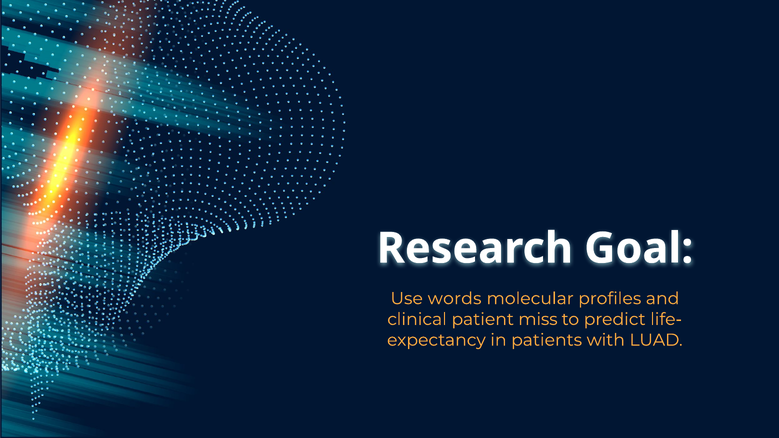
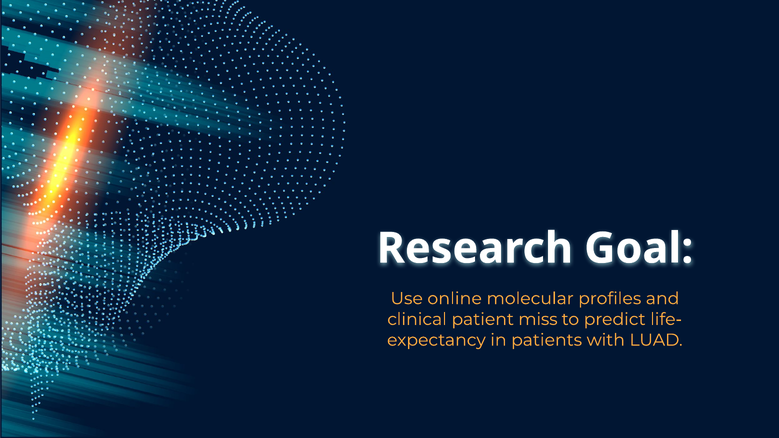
words: words -> online (455, 299)
